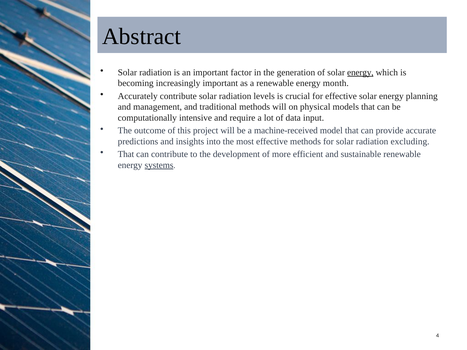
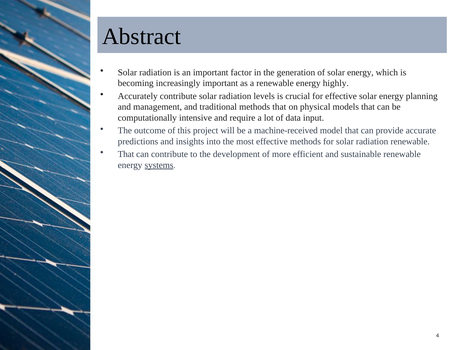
energy underline: present -> none (360, 72)
month: month -> highly (336, 83)
methods will: will -> that (279, 107)
radiation excluding: excluding -> renewable (410, 142)
